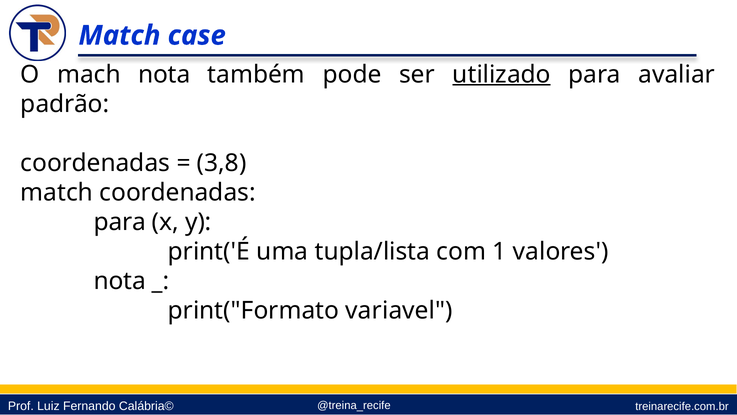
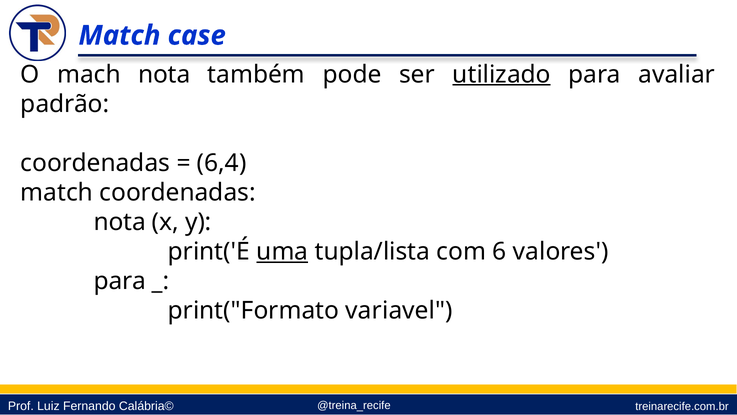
3,8: 3,8 -> 6,4 (222, 163)
para: para -> nota (120, 222)
uma underline: none -> present (282, 251)
1: 1 -> 6 (500, 251)
nota: nota -> para (120, 281)
